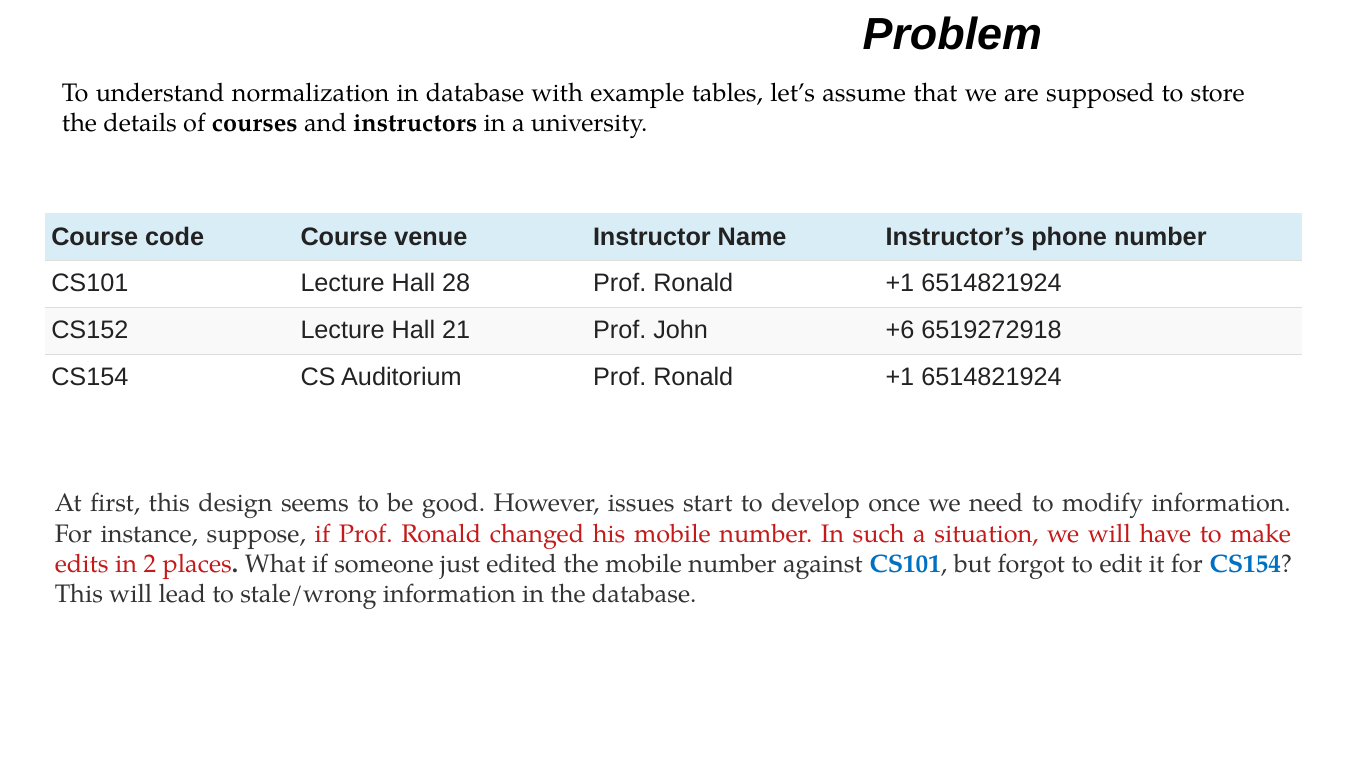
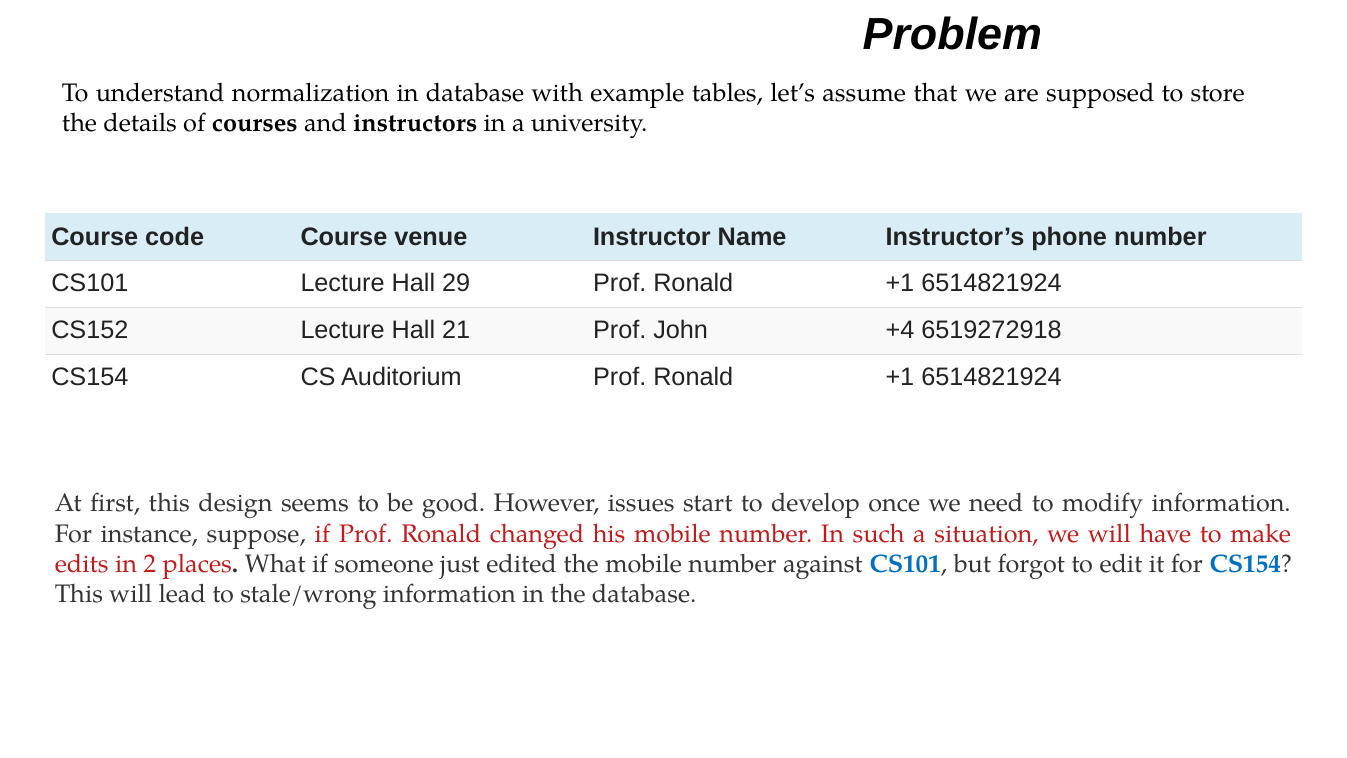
28: 28 -> 29 (456, 283)
+6: +6 -> +4 (900, 330)
